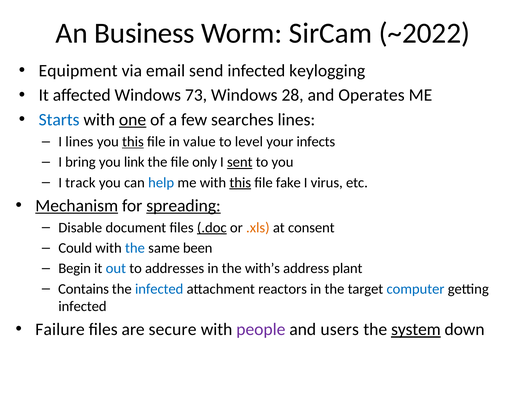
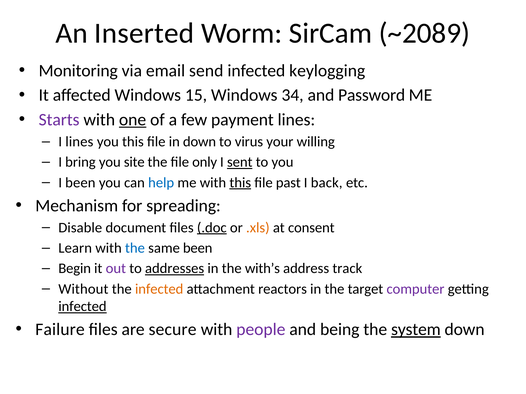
Business: Business -> Inserted (144, 33)
~2022: ~2022 -> ~2089 (424, 33)
Equipment: Equipment -> Monitoring (78, 71)
73: 73 -> 15 (196, 95)
28: 28 -> 34 (293, 95)
Operates: Operates -> Password (372, 95)
Starts colour: blue -> purple (59, 120)
searches: searches -> payment (242, 120)
this underline: present -> none (133, 142)
in value: value -> down (200, 142)
level: level -> virus (249, 142)
infects: infects -> willing (316, 142)
link: link -> site (134, 162)
I track: track -> been (80, 183)
fake: fake -> past (288, 183)
virus: virus -> back (327, 183)
Mechanism underline: present -> none (77, 206)
spreading underline: present -> none (184, 206)
Could: Could -> Learn (75, 248)
out colour: blue -> purple (116, 269)
addresses underline: none -> present (175, 269)
plant: plant -> track (347, 269)
Contains: Contains -> Without (83, 289)
infected colour: blue -> orange (159, 289)
computer colour: blue -> purple (415, 289)
infected underline: none -> present (82, 307)
users: users -> being (340, 330)
